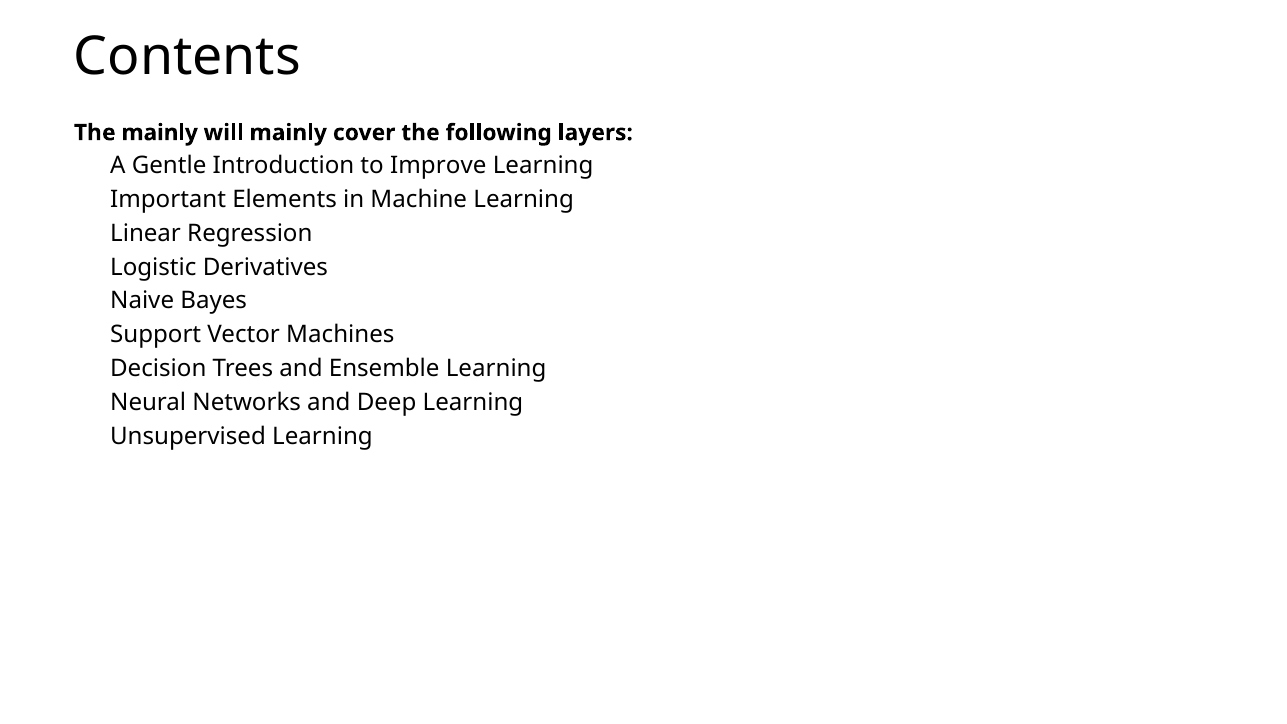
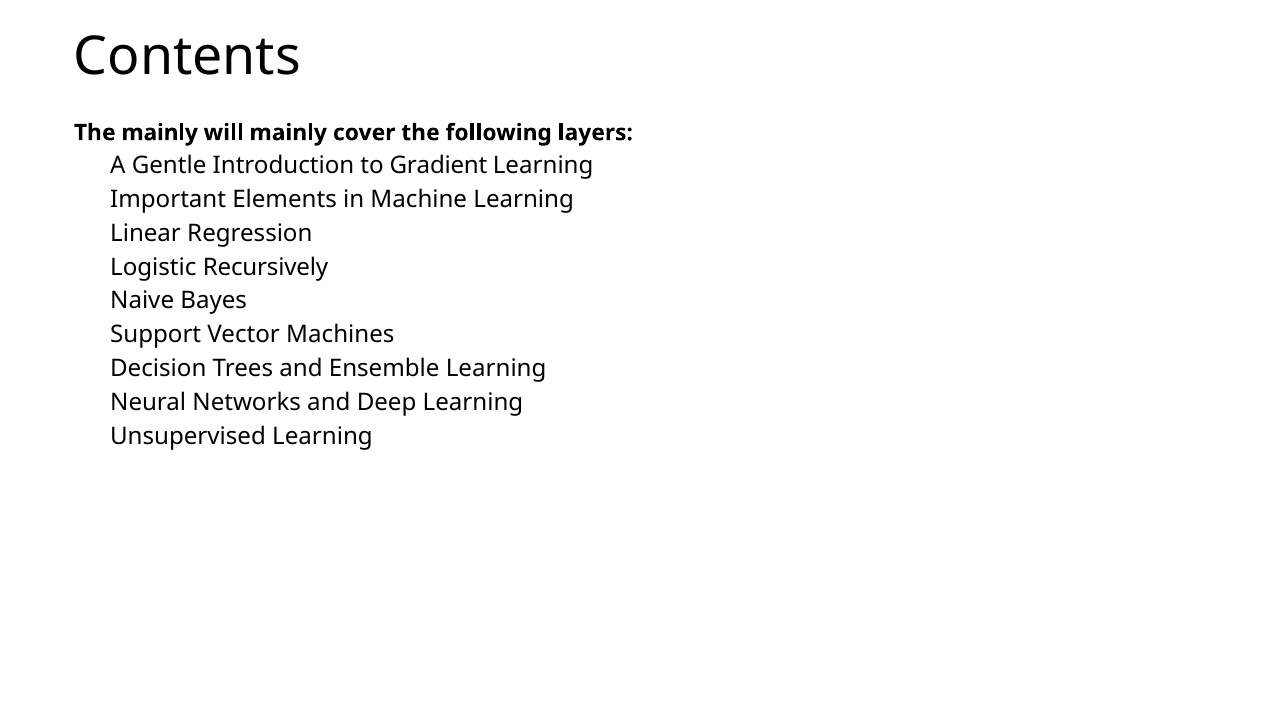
Improve: Improve -> Gradient (438, 166)
Derivatives: Derivatives -> Recursively (265, 267)
